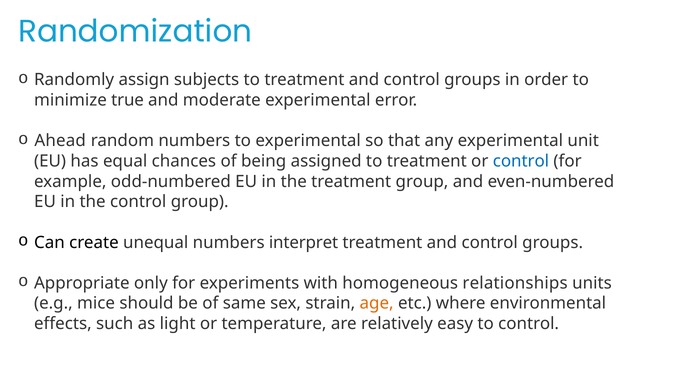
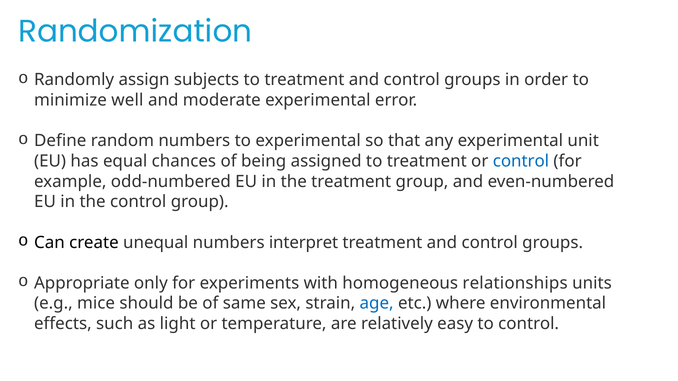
true: true -> well (127, 100)
Ahead: Ahead -> Define (60, 141)
age colour: orange -> blue (377, 304)
